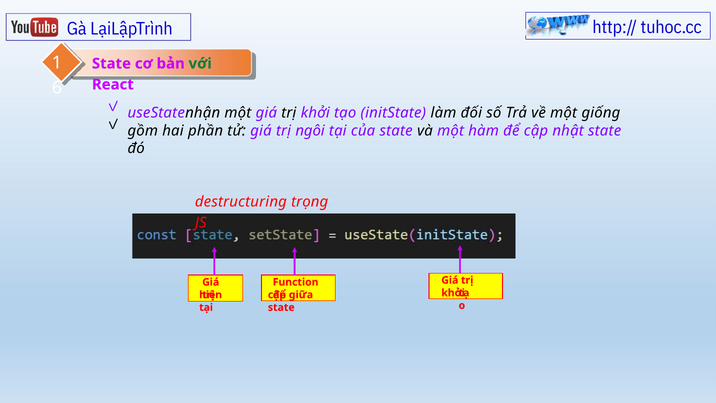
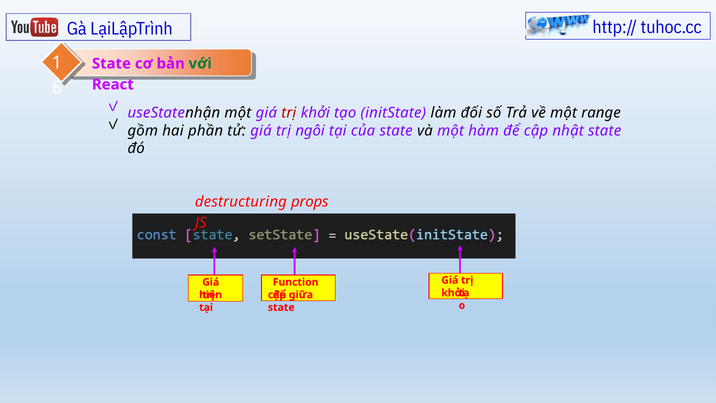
trị colour: black -> red (289, 113)
giống: giống -> range (601, 113)
trọng: trọng -> props (310, 202)
